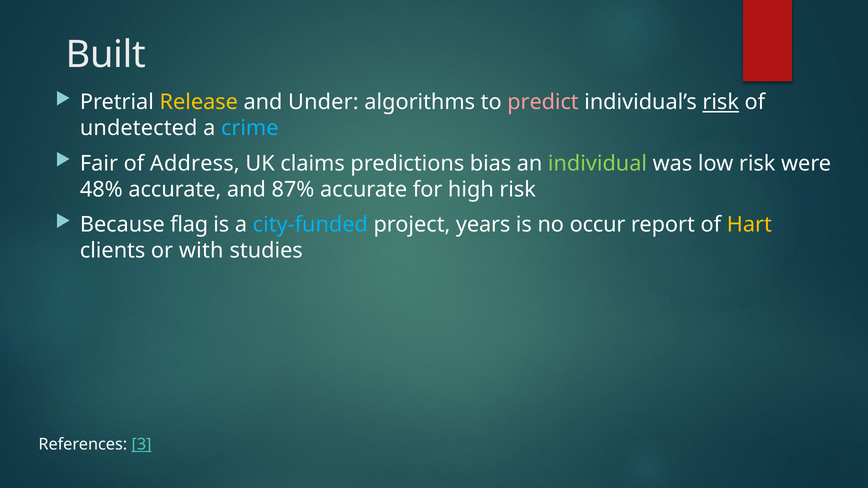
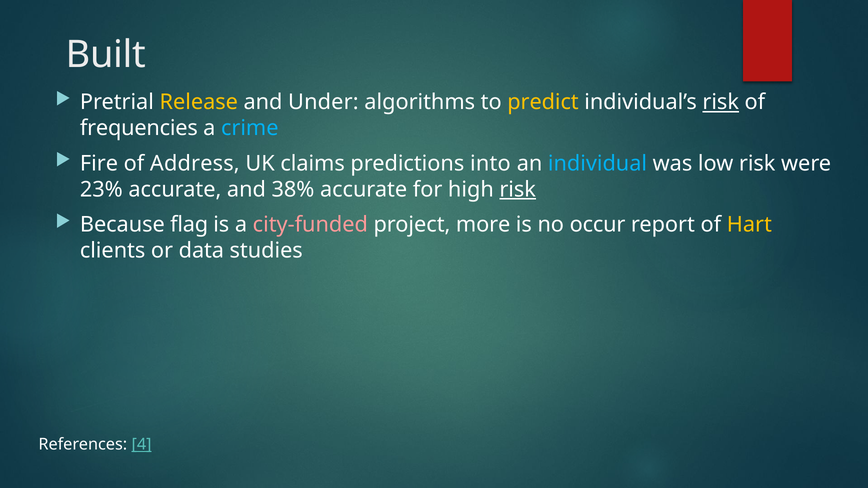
predict colour: pink -> yellow (543, 102)
undetected: undetected -> frequencies (139, 128)
Fair: Fair -> Fire (99, 163)
bias: bias -> into (490, 163)
individual colour: light green -> light blue (598, 163)
48%: 48% -> 23% (101, 189)
87%: 87% -> 38% (293, 189)
risk underline: none -> present (518, 189)
city-funded colour: light blue -> pink (310, 225)
years: years -> more (483, 225)
with: with -> data (201, 251)
3: 3 -> 4 (142, 445)
